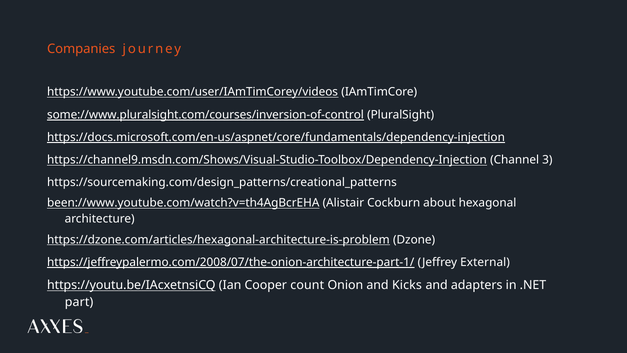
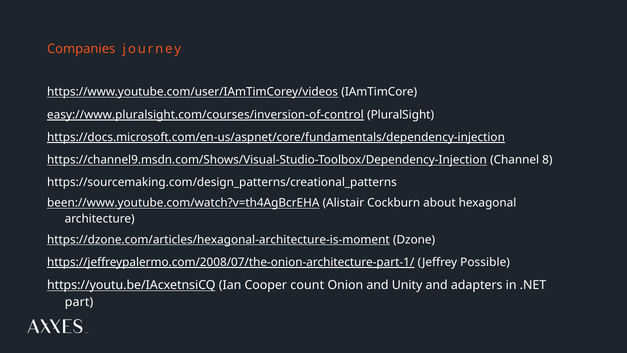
some://www.pluralsight.com/courses/inversion-of-control: some://www.pluralsight.com/courses/inversion-of-control -> easy://www.pluralsight.com/courses/inversion-of-control (205, 115)
3: 3 -> 8 (547, 160)
https://dzone.com/articles/hexagonal-architecture-is-problem: https://dzone.com/articles/hexagonal-architecture-is-problem -> https://dzone.com/articles/hexagonal-architecture-is-moment (218, 239)
External: External -> Possible (485, 262)
Kicks: Kicks -> Unity (407, 285)
